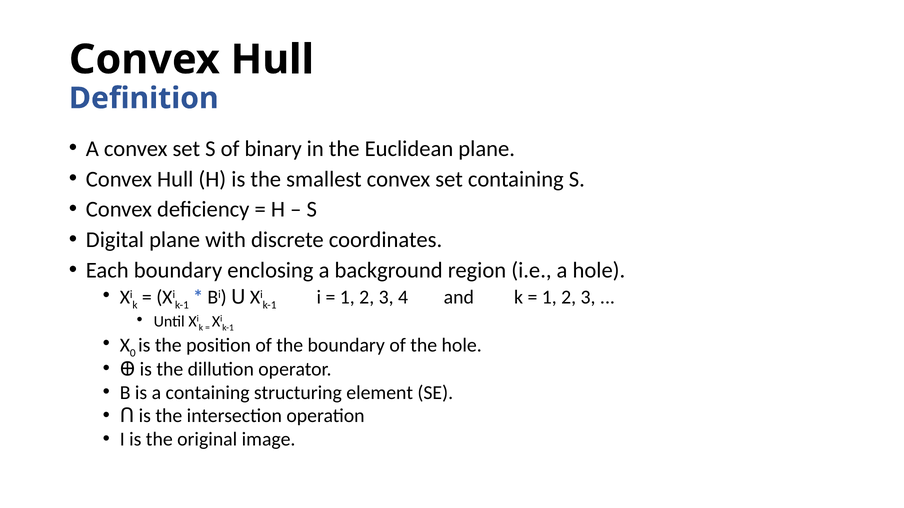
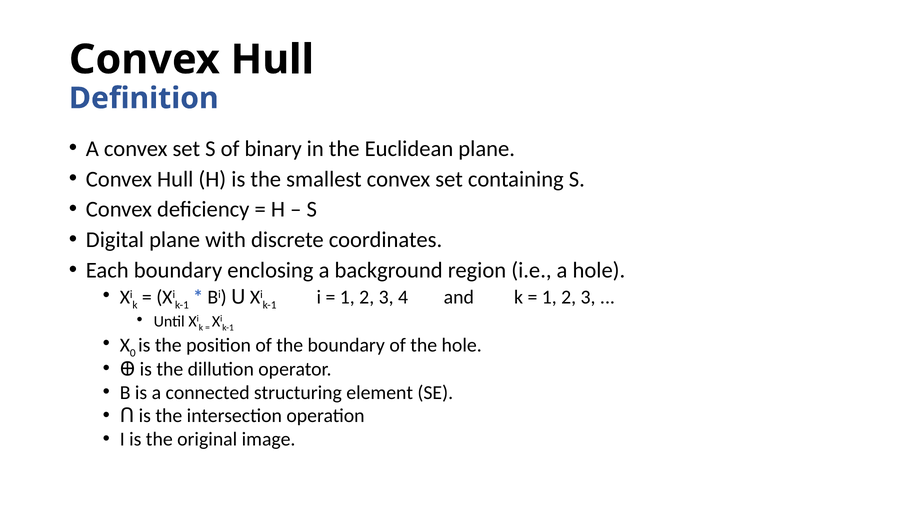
a containing: containing -> connected (208, 393)
